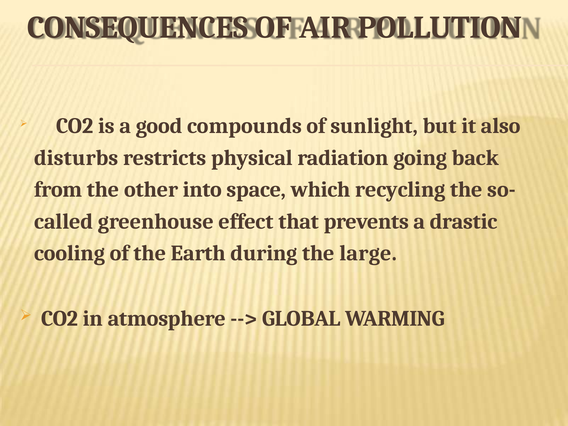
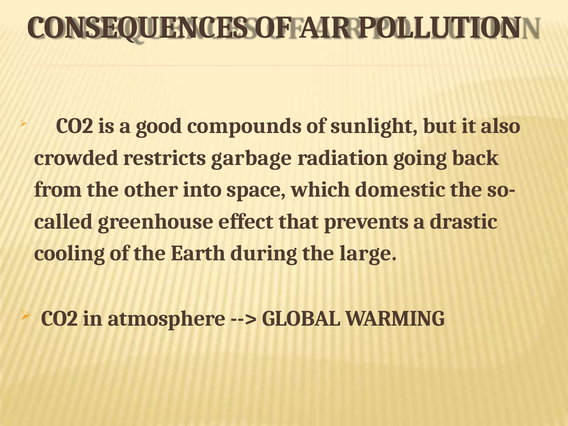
disturbs: disturbs -> crowded (76, 158)
physical: physical -> garbage (252, 158)
recycling: recycling -> domestic (400, 190)
